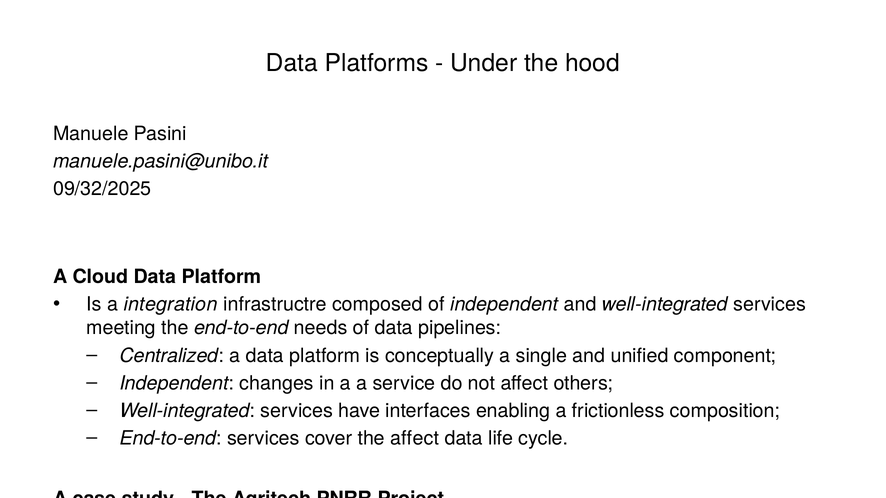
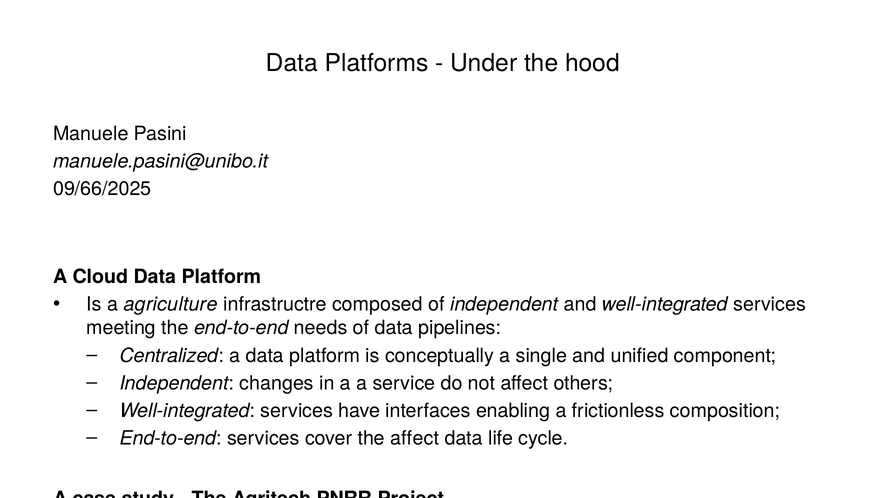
09/32/2025: 09/32/2025 -> 09/66/2025 (102, 189)
a integration: integration -> agriculture (171, 305)
